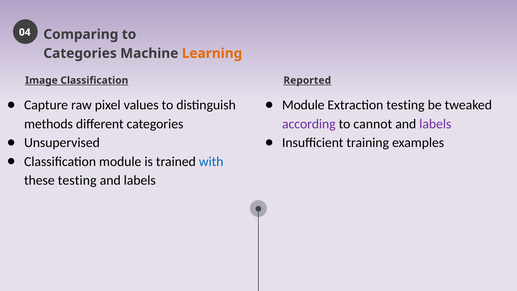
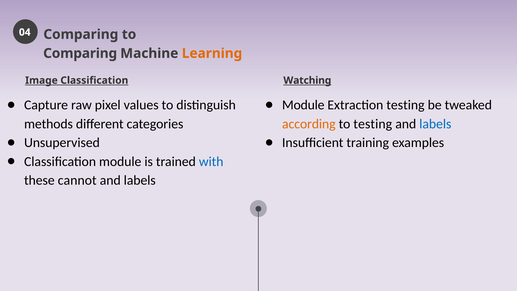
Categories: Categories -> Comparing (80, 53)
Reported: Reported -> Watching (307, 80)
according colour: purple -> orange (309, 124)
to cannot: cannot -> testing (373, 124)
labels colour: purple -> blue (435, 124)
these testing: testing -> cannot (77, 180)
